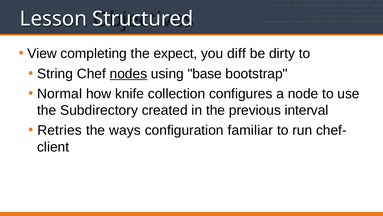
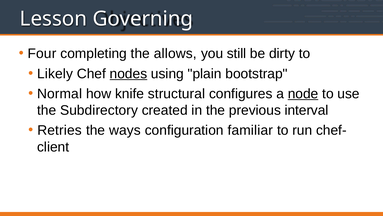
Structured: Structured -> Governing (143, 19)
View: View -> Four (42, 54)
expect: expect -> allows (175, 54)
diff: diff -> still (237, 54)
String: String -> Likely (55, 74)
base: base -> plain (205, 74)
collection: collection -> structural (177, 94)
node underline: none -> present (303, 94)
